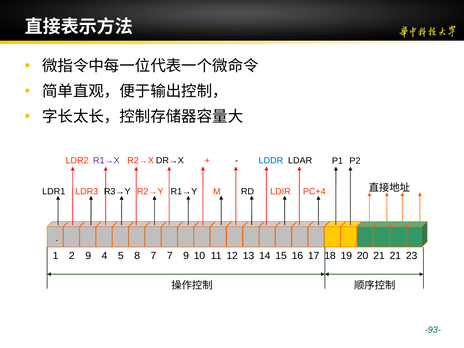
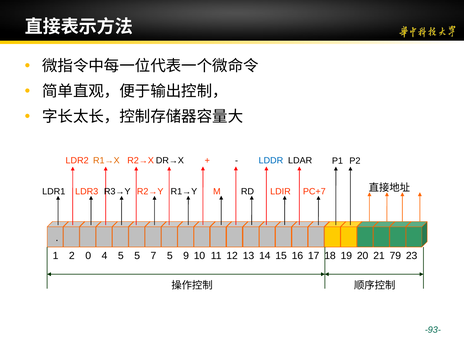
R1→X colour: purple -> orange (106, 161)
PC+4: PC+4 -> PC+7 (314, 192)
2 9: 9 -> 0 (88, 256)
5 8: 8 -> 5 (137, 256)
7 7: 7 -> 5 (170, 256)
21 21: 21 -> 79 (395, 256)
